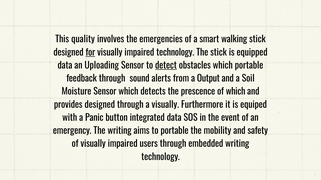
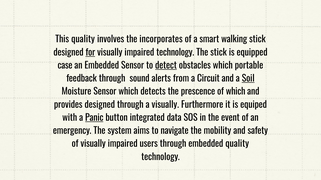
emergencies: emergencies -> incorporates (161, 40)
data: data -> case (65, 66)
an Uploading: Uploading -> Embedded (102, 66)
Output: Output -> Circuit (208, 79)
Soil underline: none -> present (248, 79)
Panic underline: none -> present (94, 118)
The writing: writing -> system (120, 131)
to portable: portable -> navigate (175, 131)
embedded writing: writing -> quality (237, 144)
